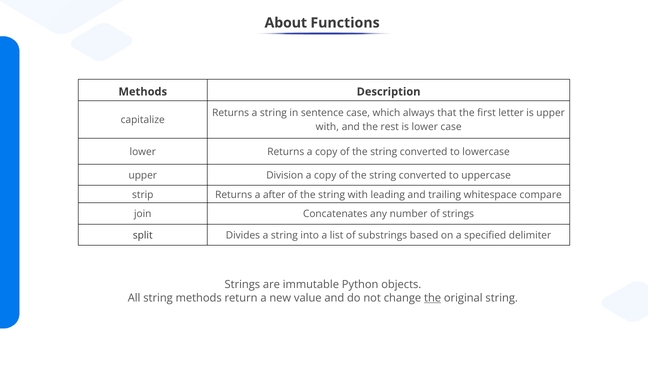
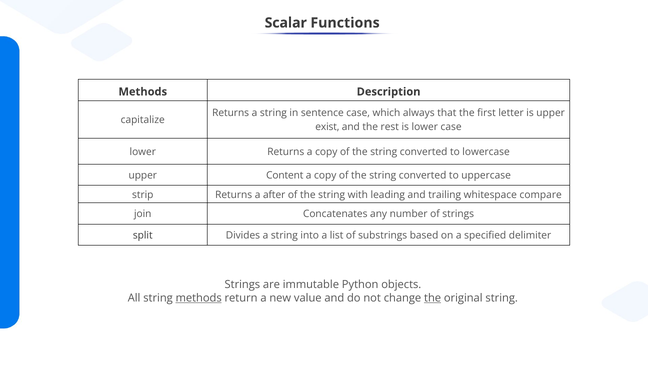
About: About -> Scalar (286, 23)
with: with -> exist (327, 127)
Division: Division -> Content (285, 175)
methods underline: none -> present (199, 297)
